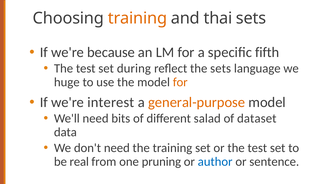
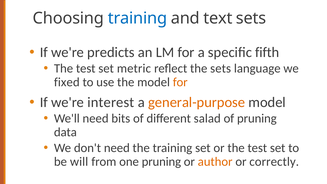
training colour: orange -> blue (137, 18)
thai: thai -> text (218, 18)
because: because -> predicts (111, 52)
during: during -> metric (134, 68)
huge: huge -> fixed (67, 82)
of dataset: dataset -> pruning (257, 118)
real: real -> will (79, 162)
author colour: blue -> orange (215, 162)
sentence: sentence -> correctly (274, 162)
